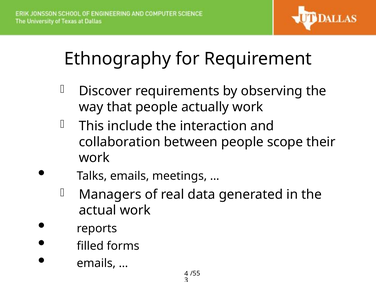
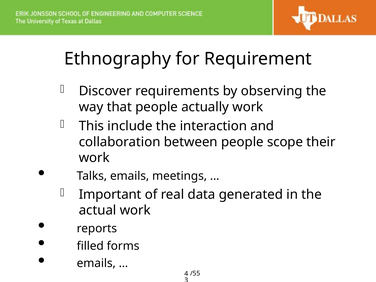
Managers: Managers -> Important (110, 194)
